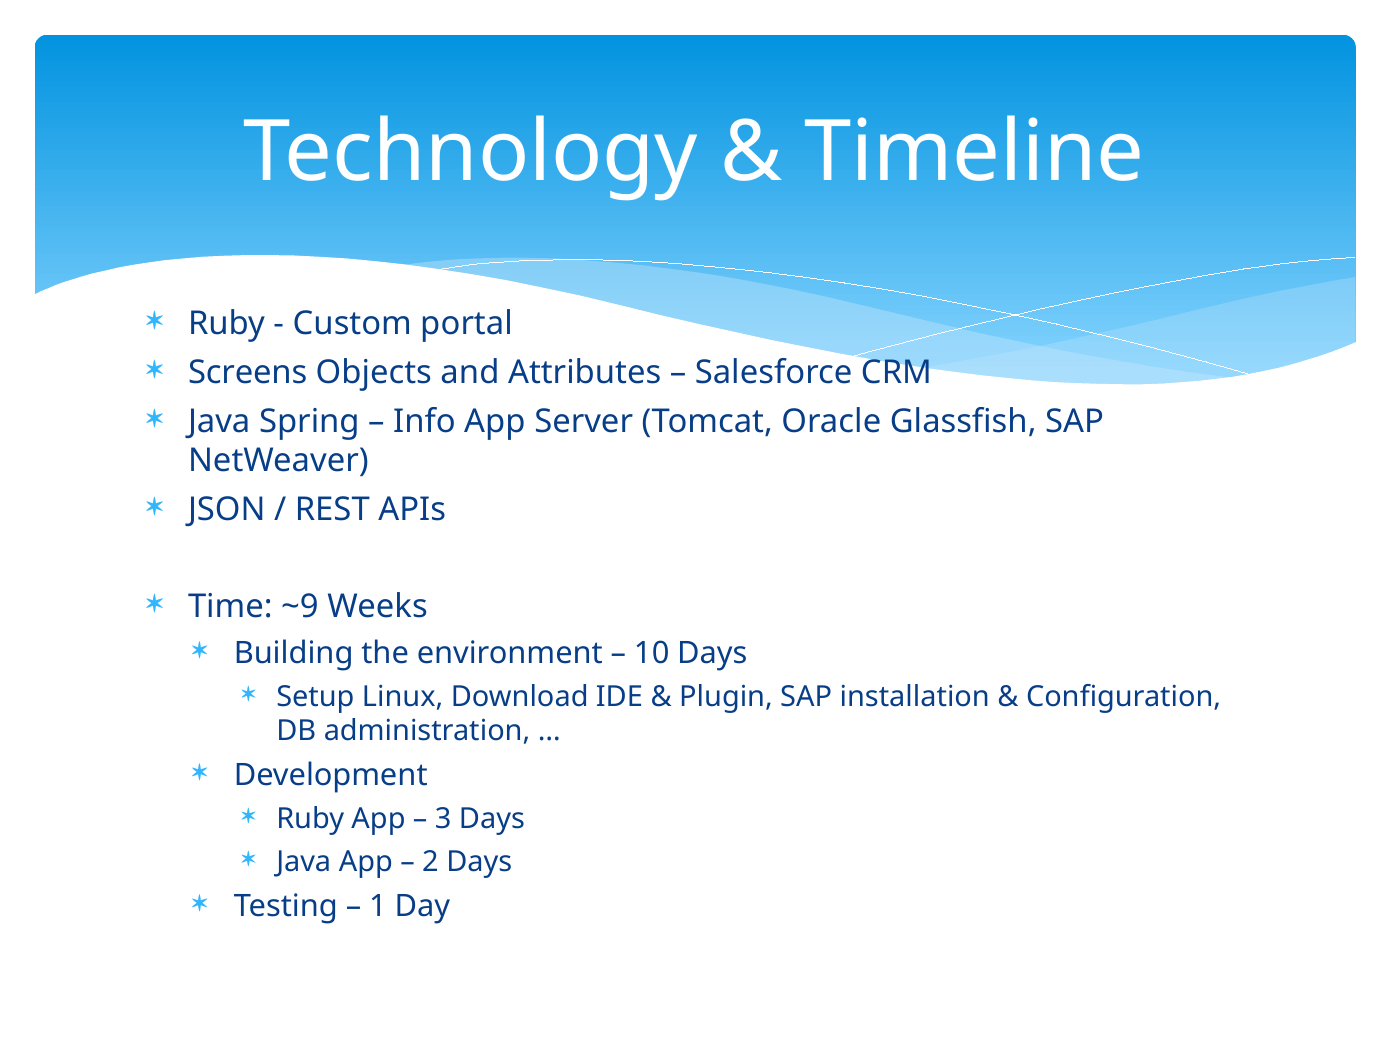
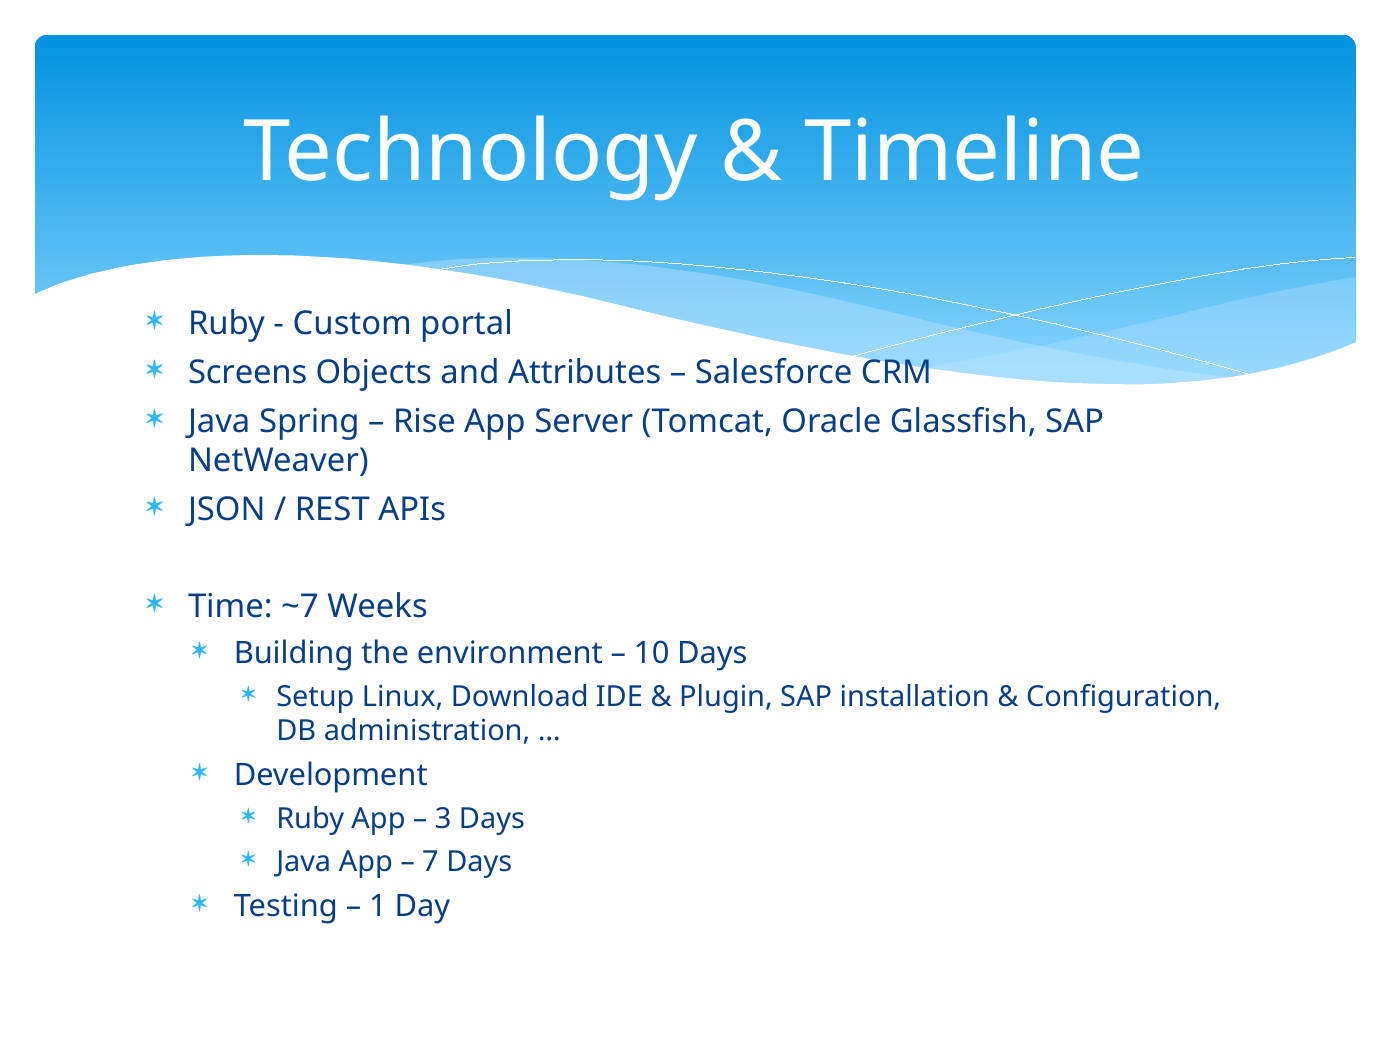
Info: Info -> Rise (425, 421)
~9: ~9 -> ~7 (300, 606)
2: 2 -> 7 (430, 861)
